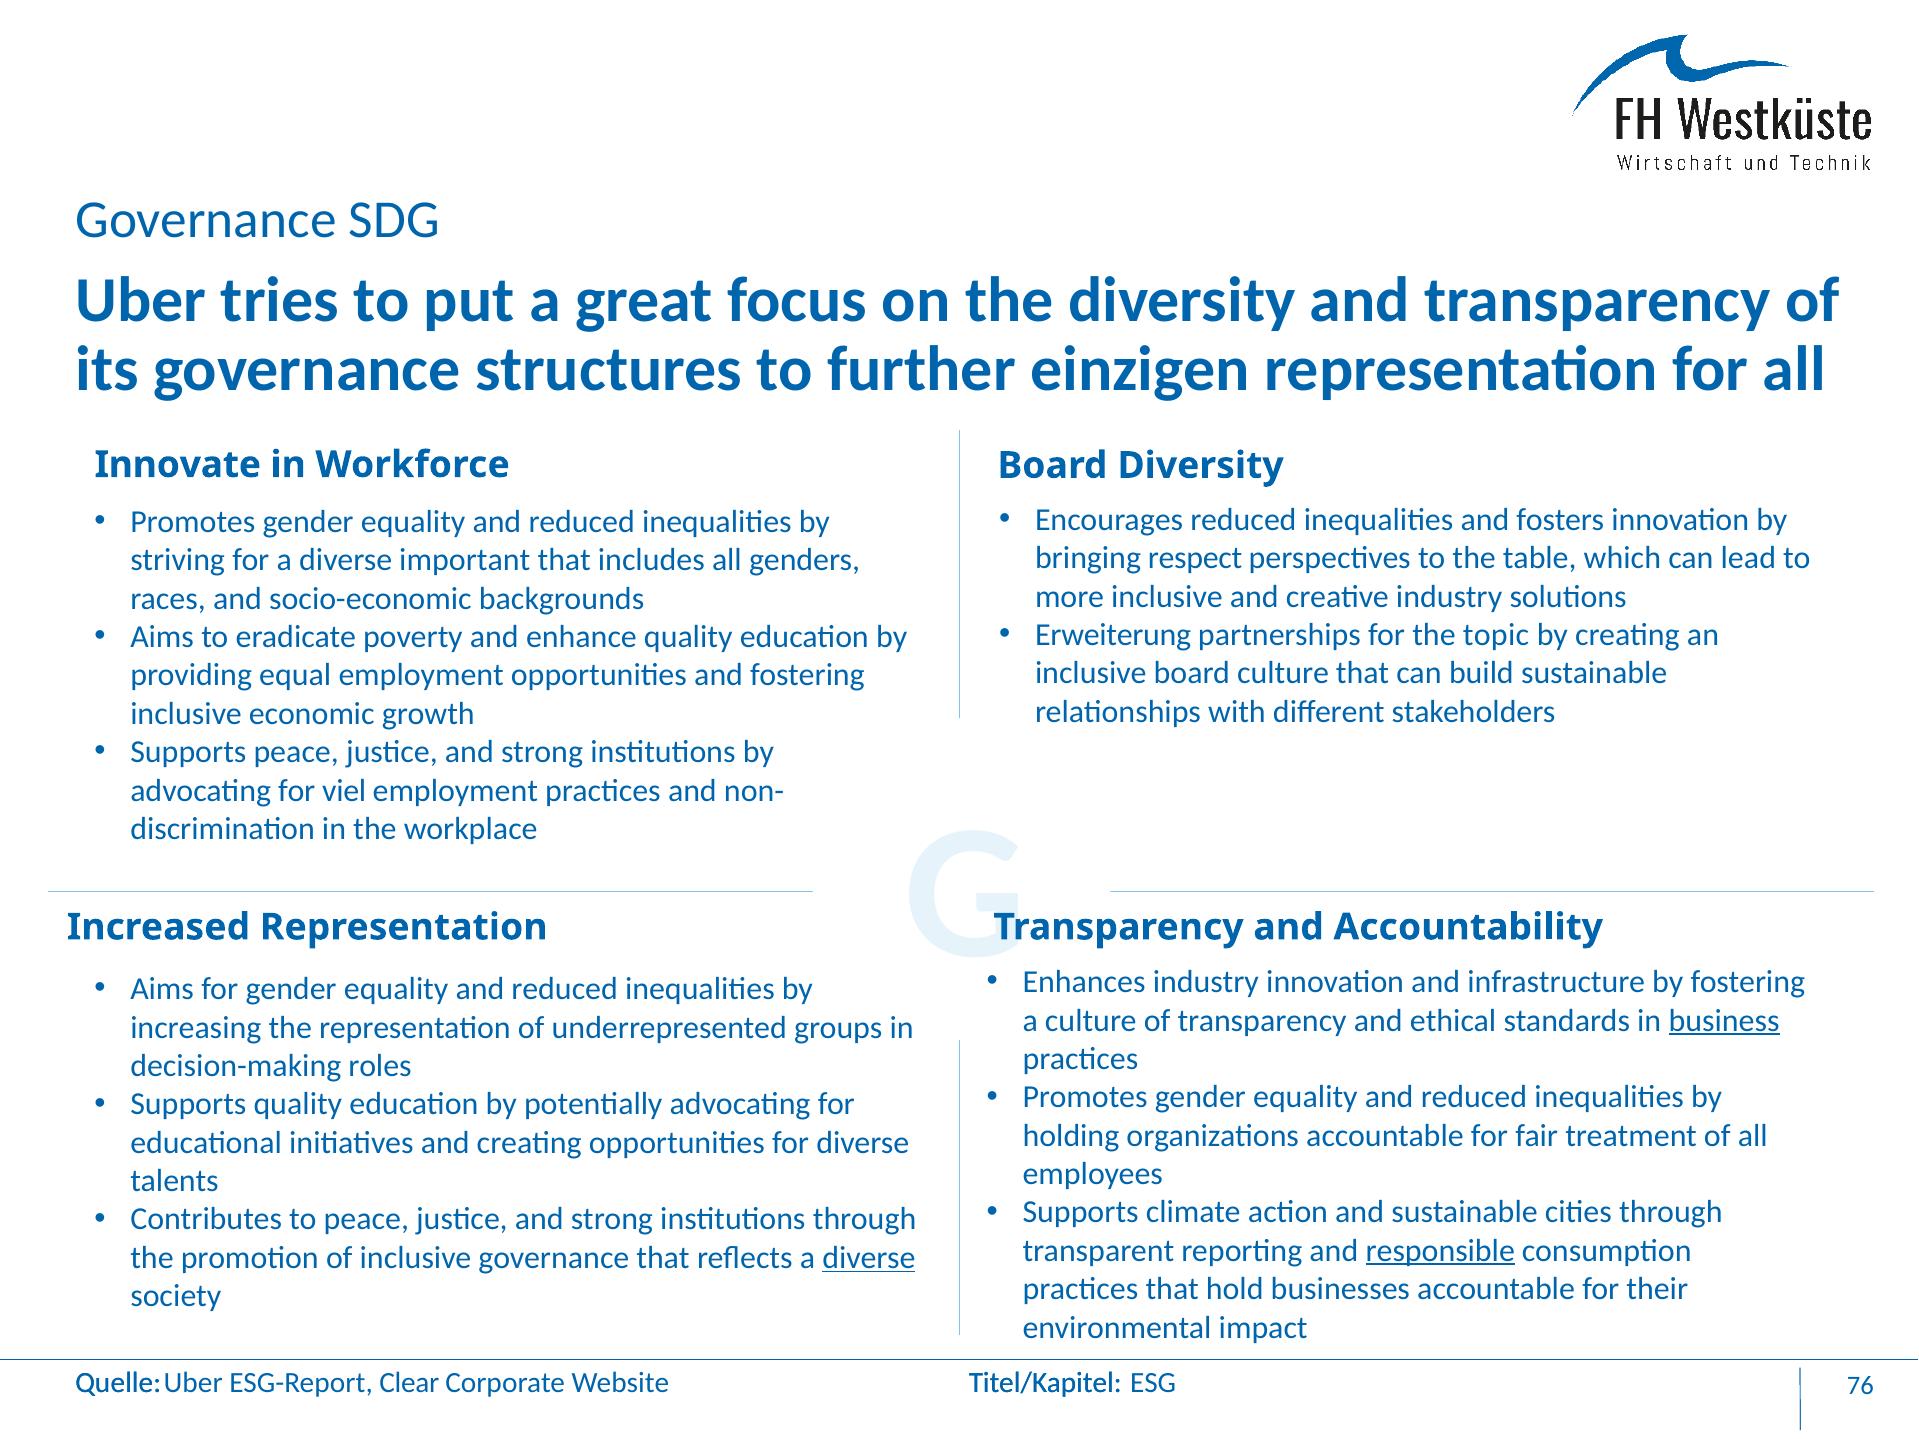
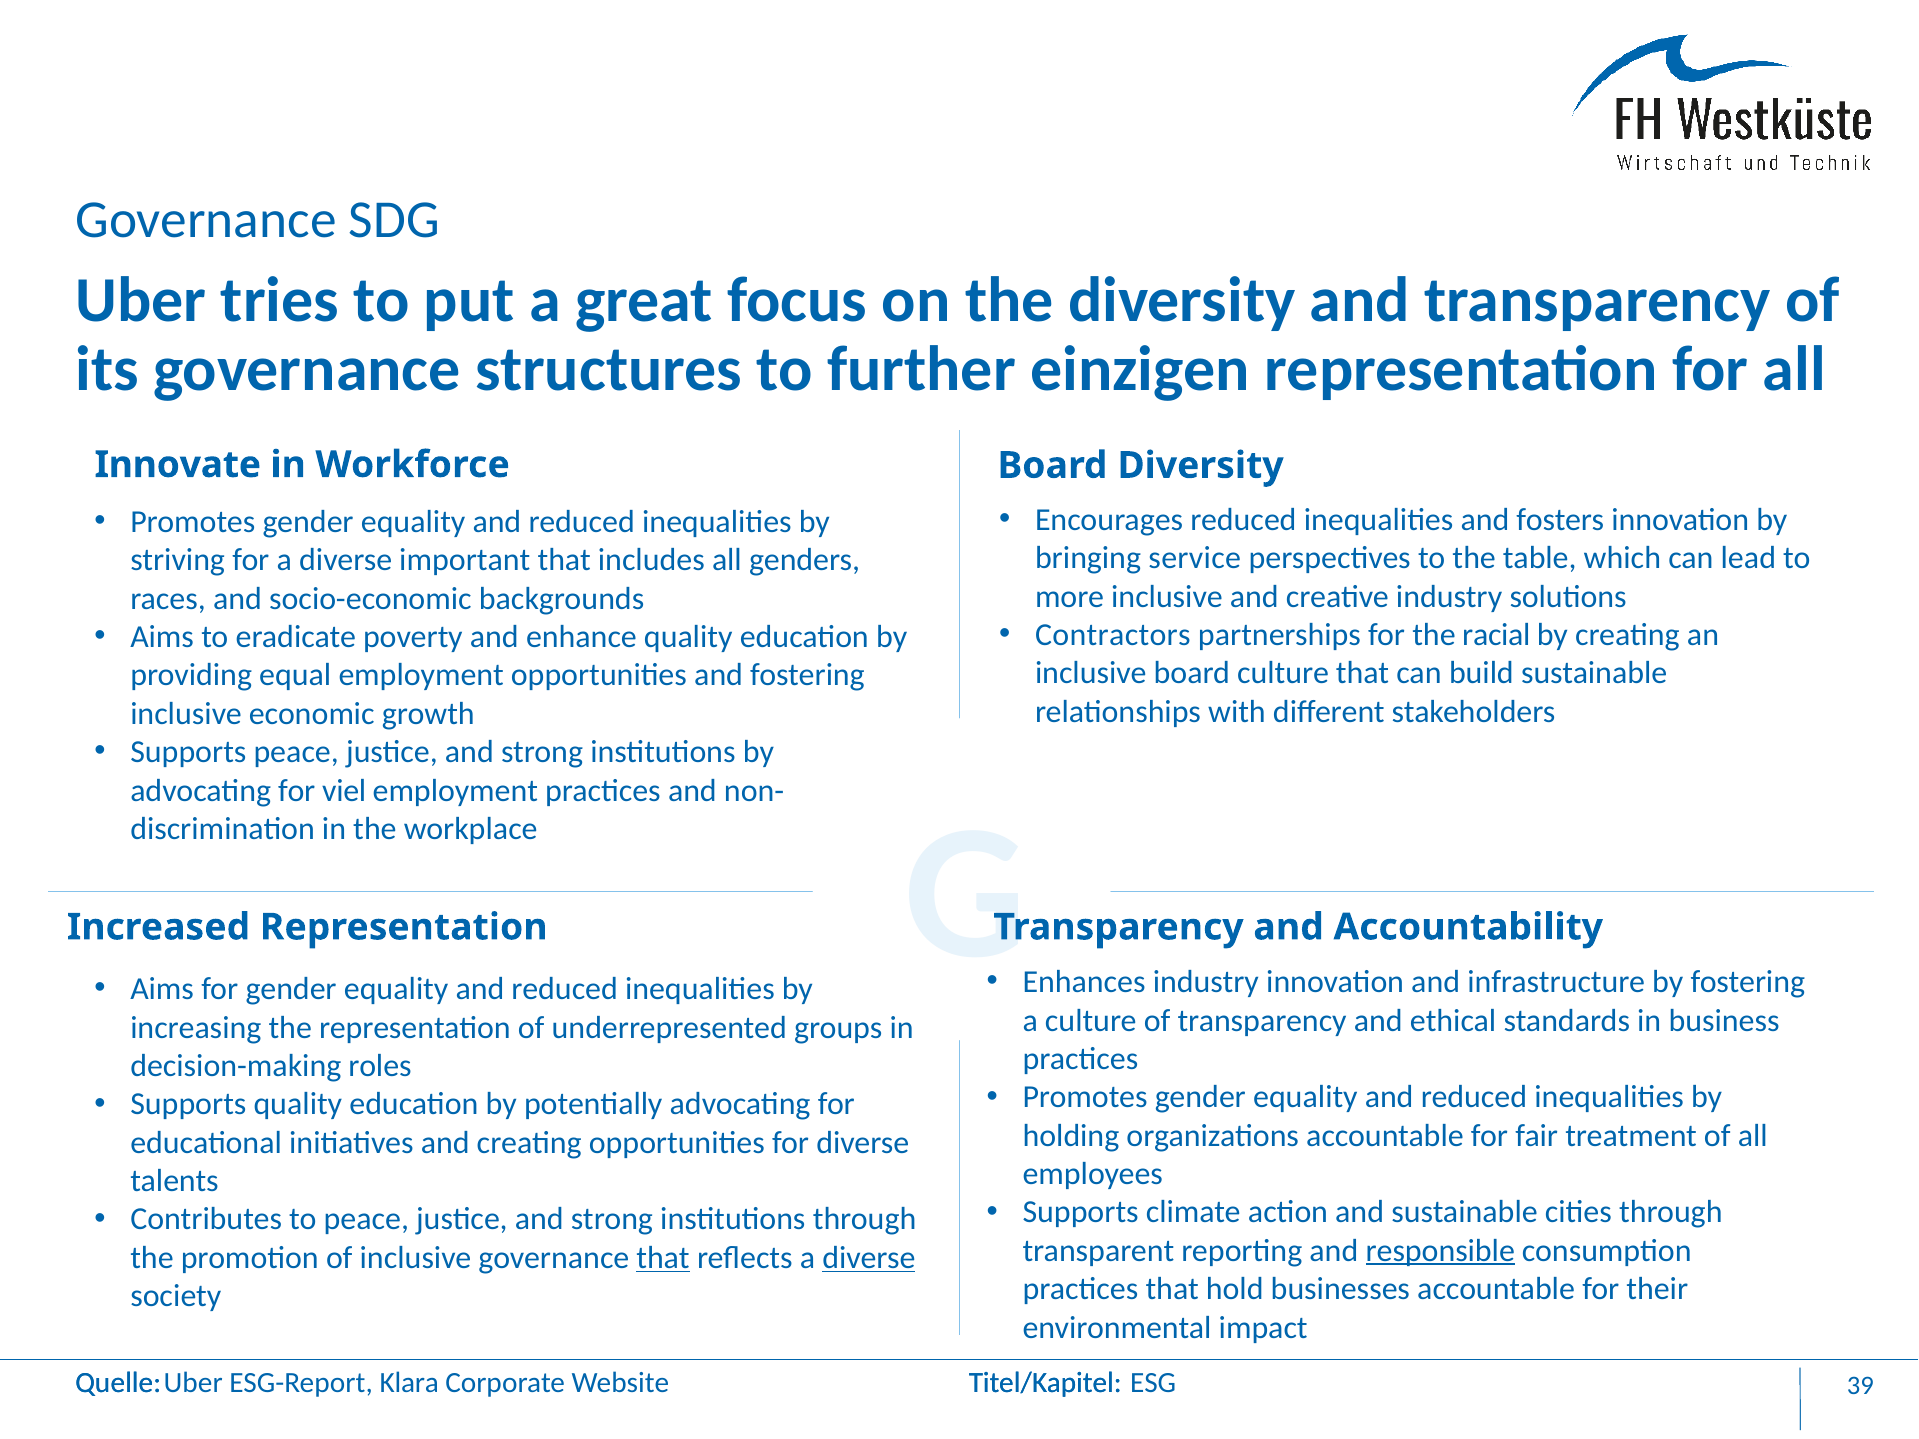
respect: respect -> service (1195, 558)
Erweiterung: Erweiterung -> Contractors (1113, 635)
topic: topic -> racial (1496, 635)
business underline: present -> none (1724, 1021)
that underline: none -> present (663, 1258)
76: 76 -> 39 (1860, 1386)
Clear: Clear -> Klara (409, 1383)
